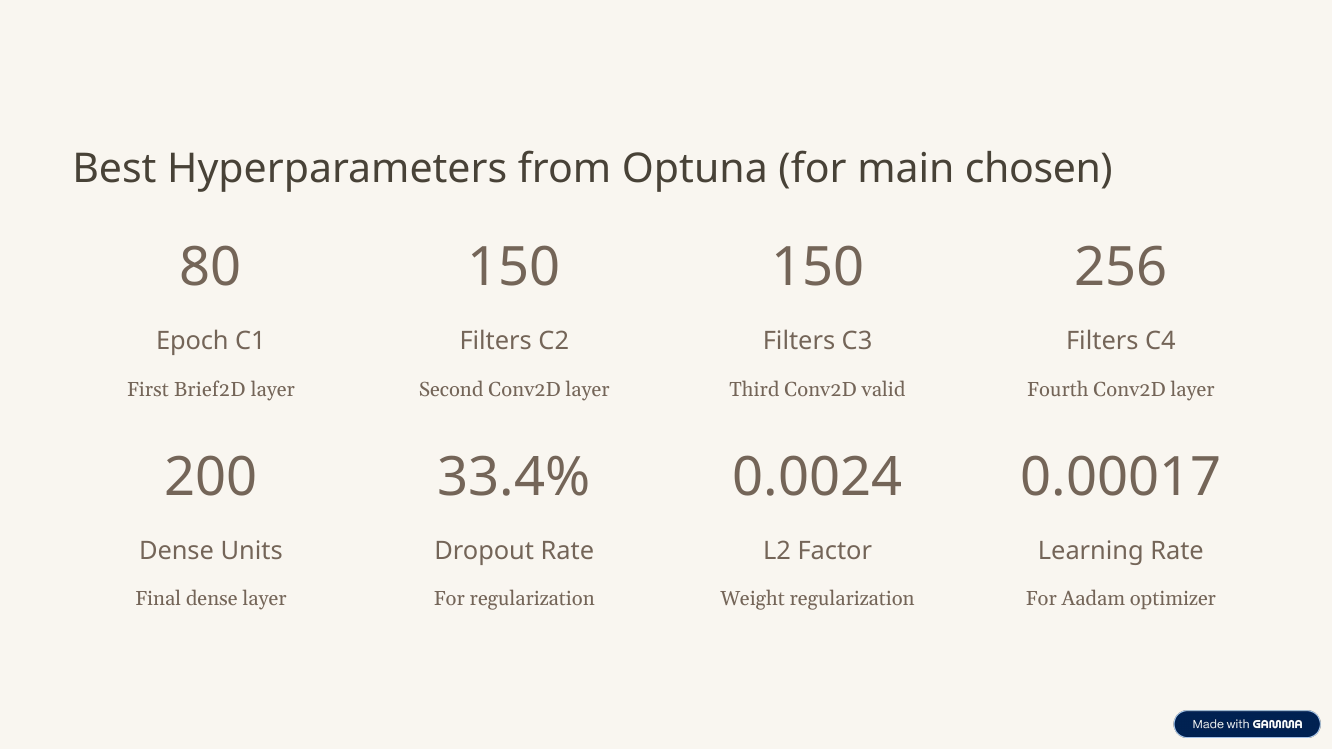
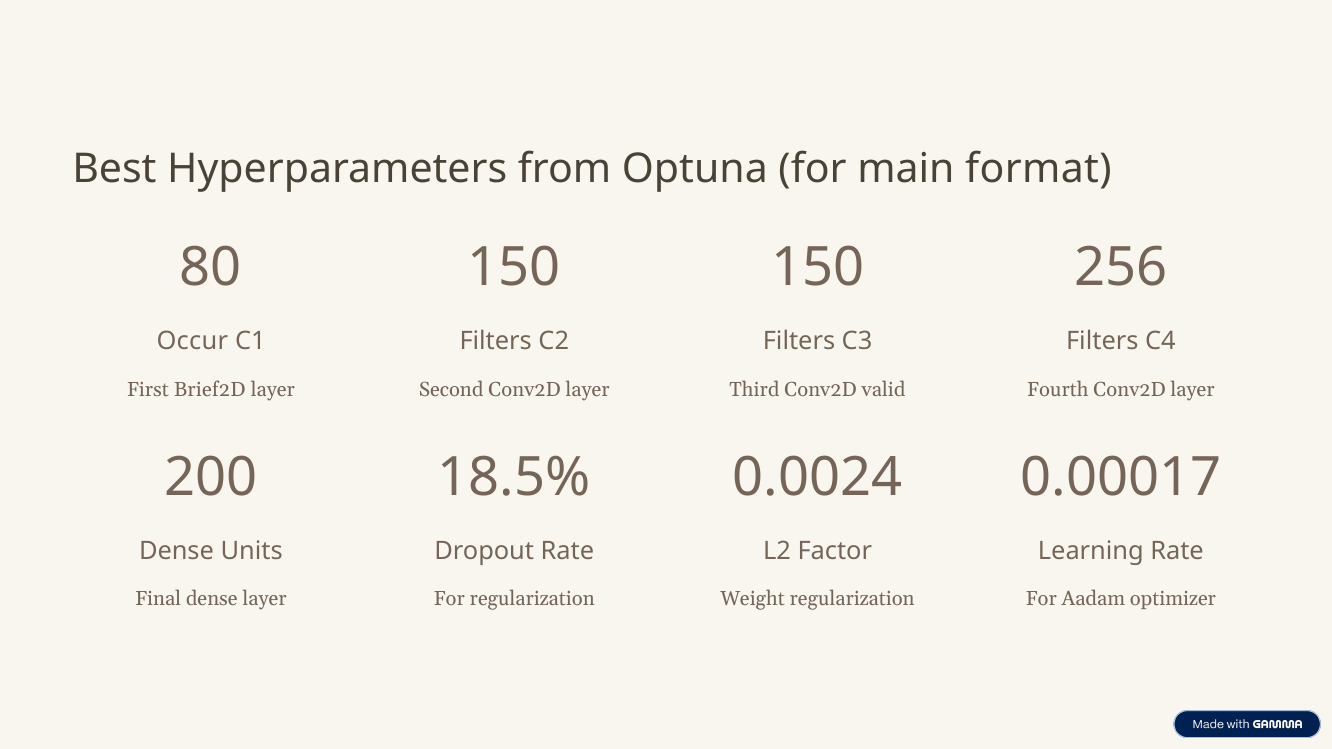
chosen: chosen -> format (1038, 169)
Epoch: Epoch -> Occur (192, 341)
33.4%: 33.4% -> 18.5% (514, 478)
